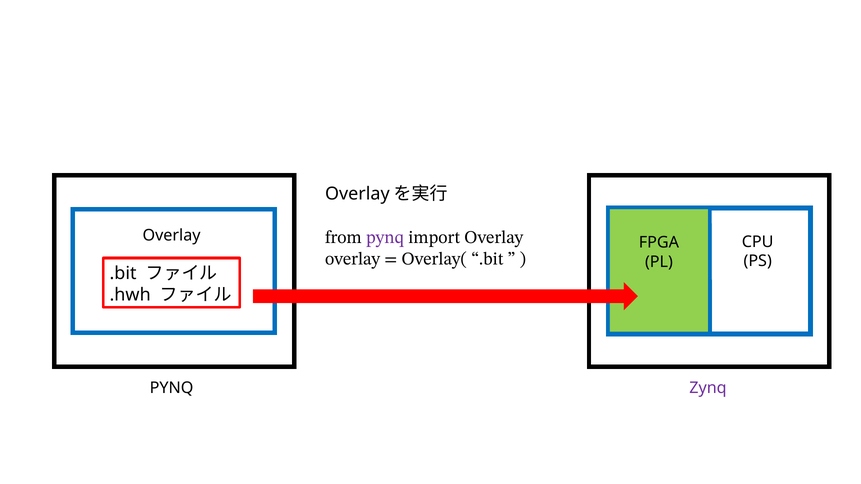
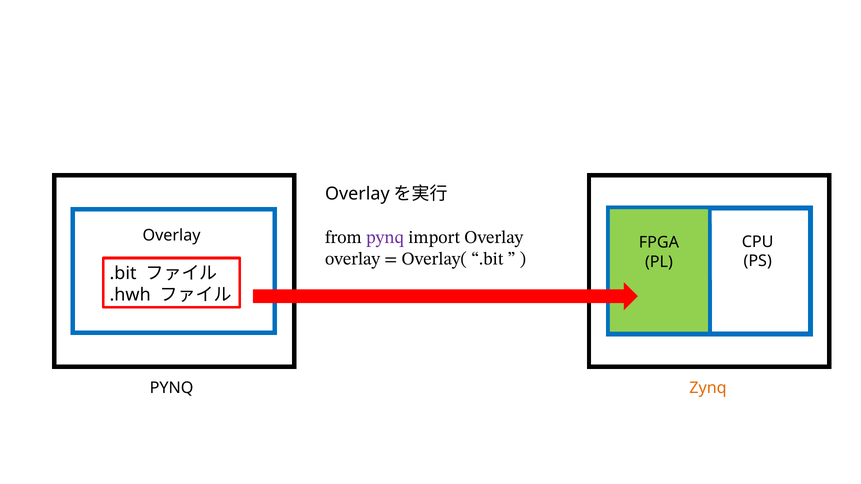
Zynq colour: purple -> orange (708, 388)
